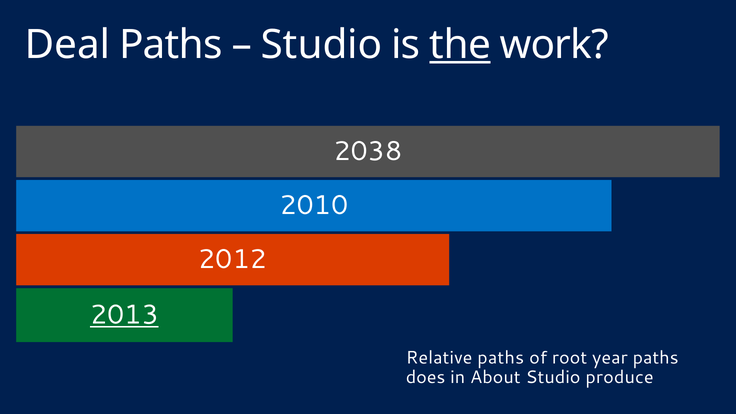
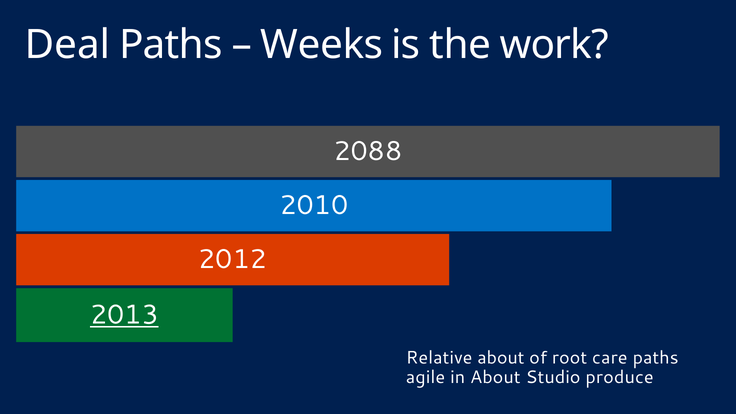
Studio: Studio -> Weeks (322, 45)
the underline: present -> none (460, 45)
2038: 2038 -> 2088 (368, 151)
Relative paths: paths -> about (501, 358)
year: year -> care (610, 358)
does: does -> agile (426, 377)
